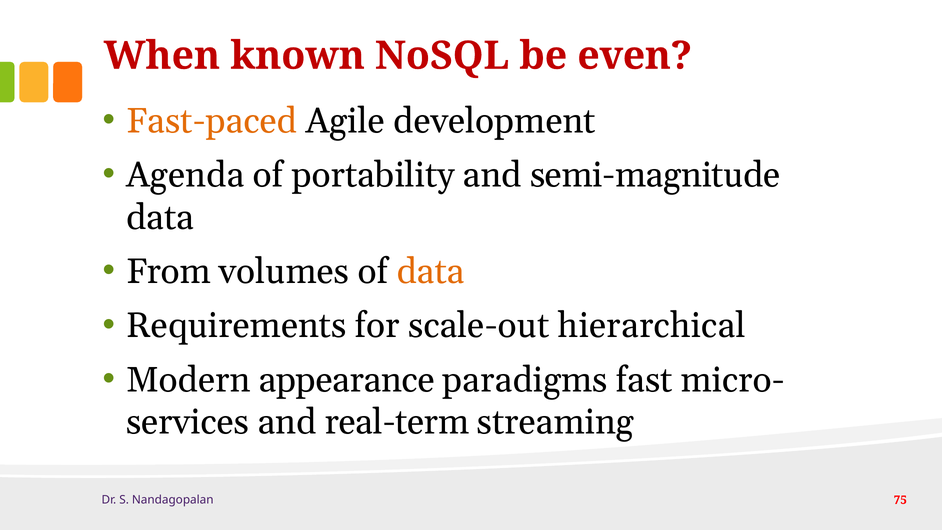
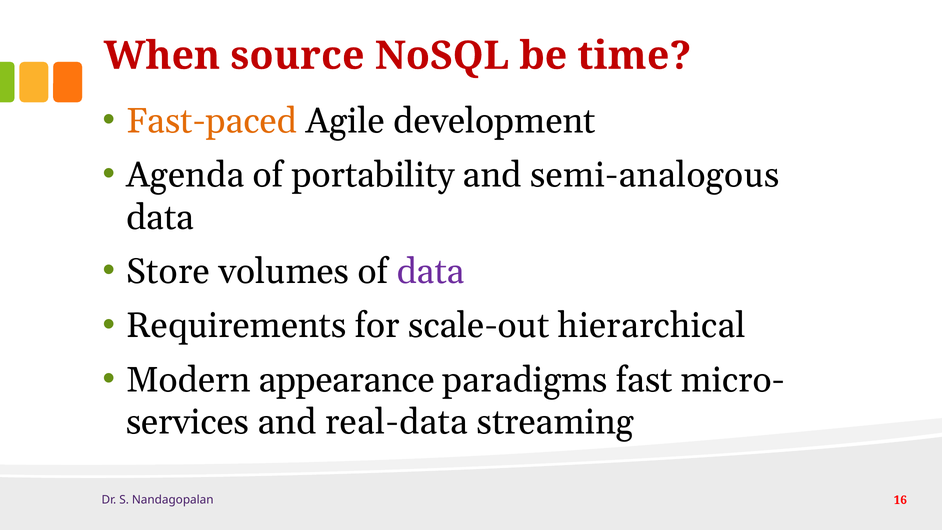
known: known -> source (297, 56)
even: even -> time (634, 56)
semi-magnitude: semi-magnitude -> semi-analogous (655, 175)
From: From -> Store (168, 272)
data colour: orange -> purple (431, 272)
real-term: real-term -> real-data (397, 422)
75: 75 -> 16 (900, 500)
